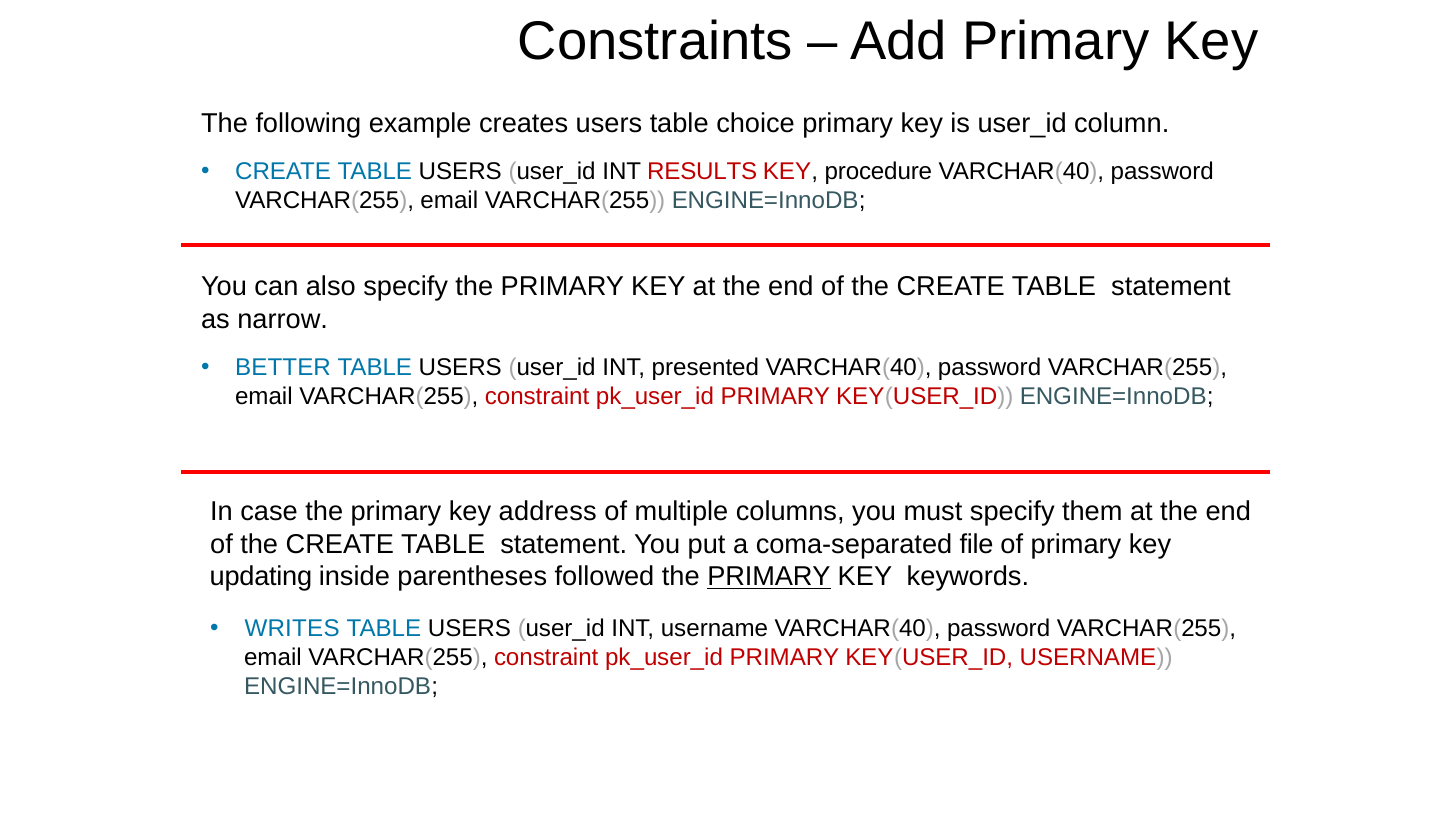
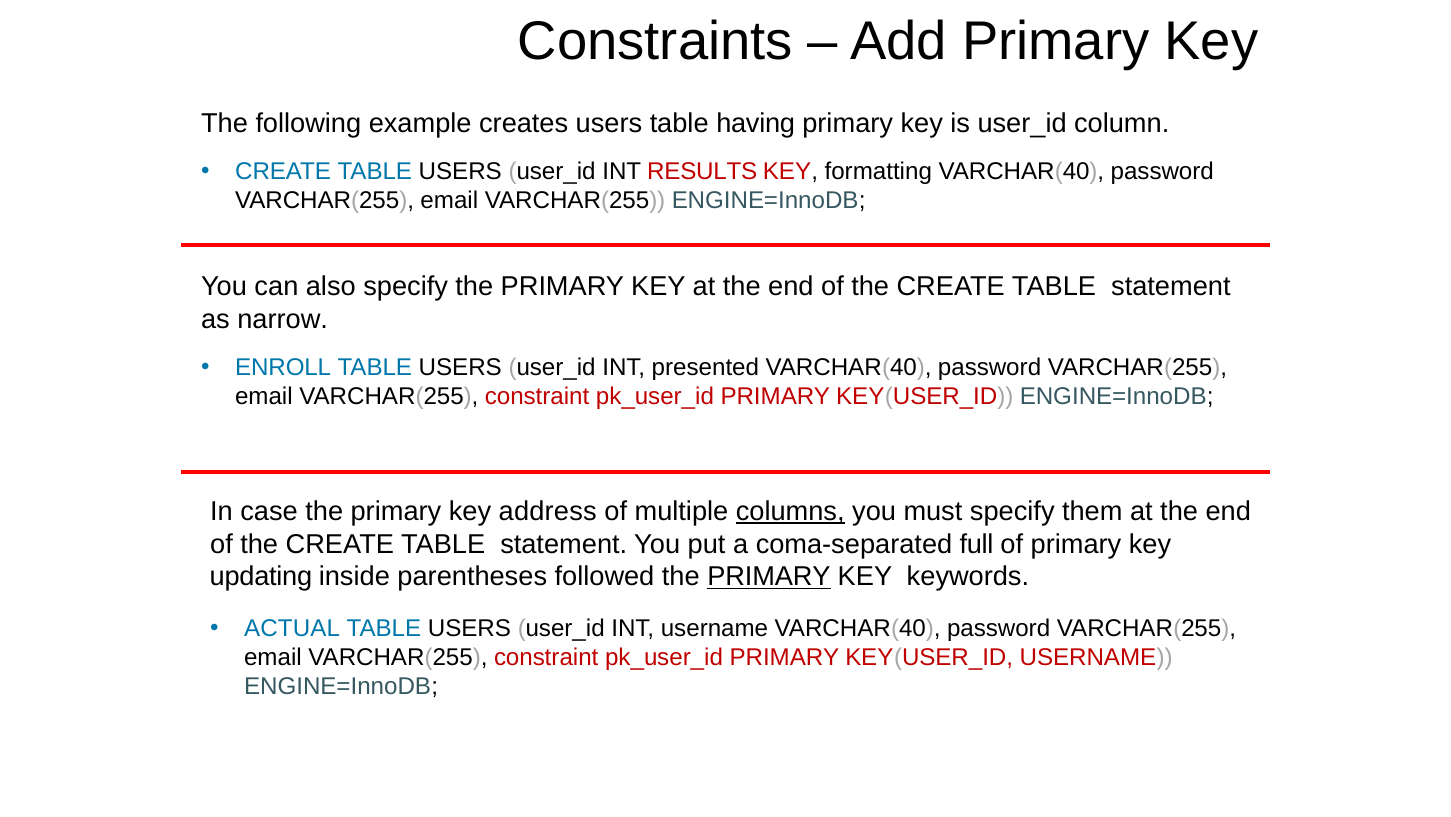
choice: choice -> having (756, 123)
procedure: procedure -> formatting (878, 171)
BETTER: BETTER -> ENROLL (283, 367)
columns underline: none -> present (790, 511)
file: file -> full (976, 544)
WRITES: WRITES -> ACTUAL (292, 628)
